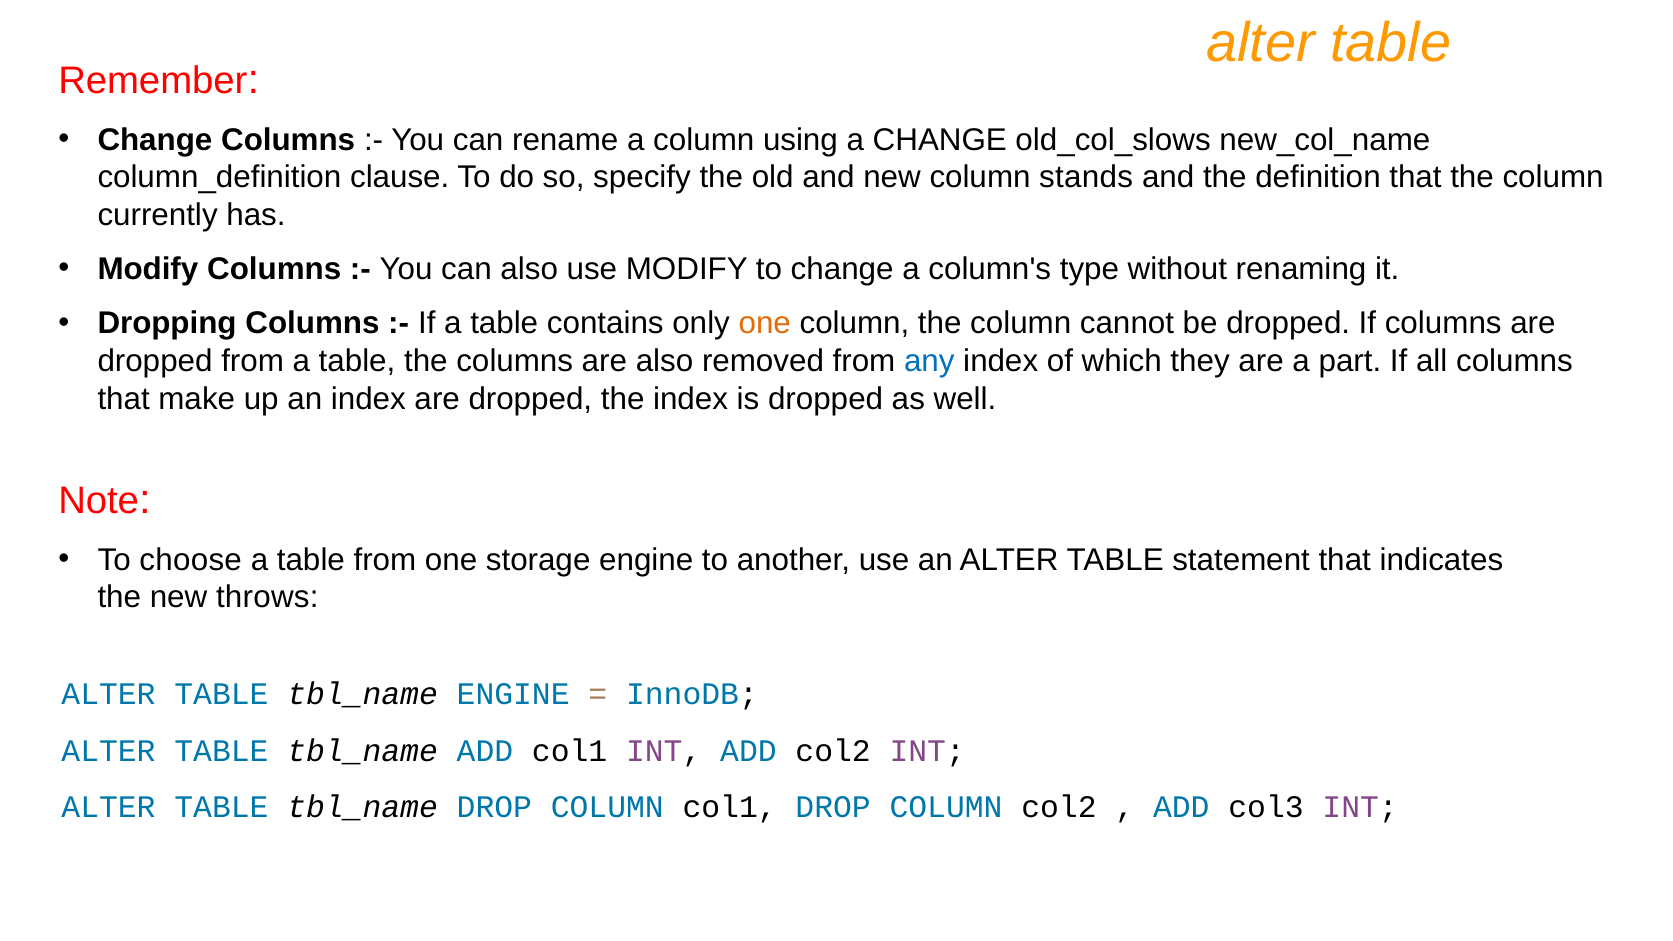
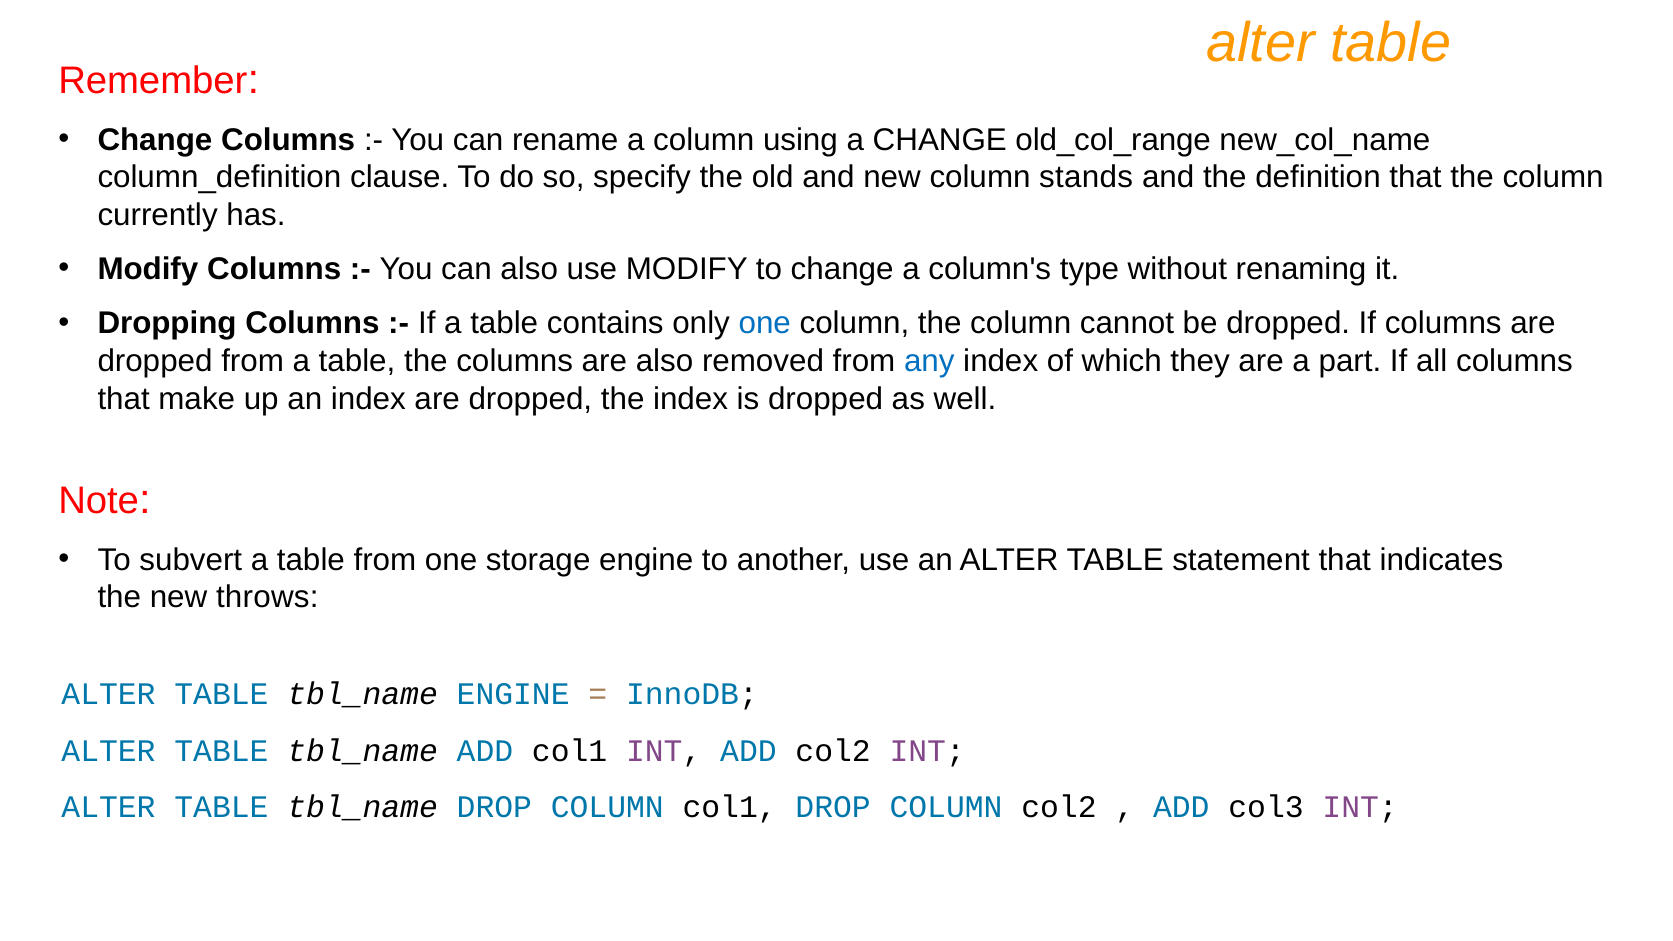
old_col_slows: old_col_slows -> old_col_range (1113, 140)
one colour: orange -> blue (765, 324)
choose: choose -> subvert (191, 560)
